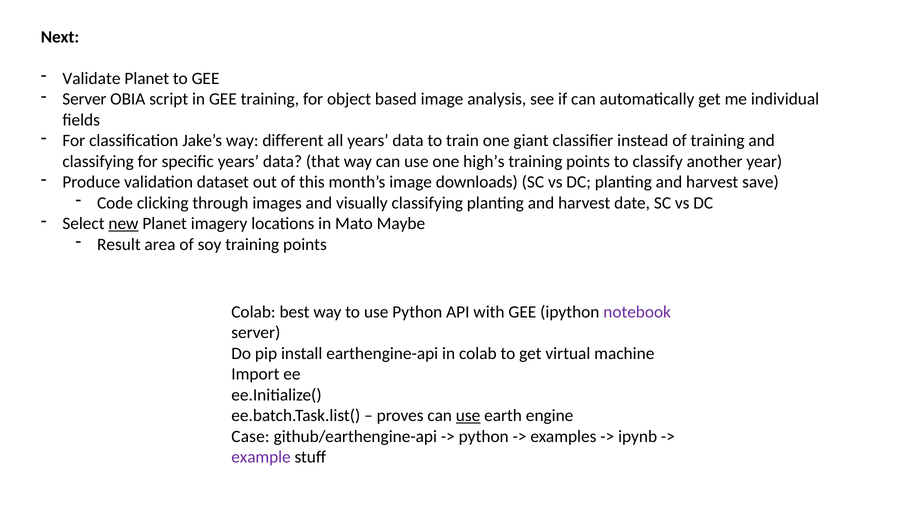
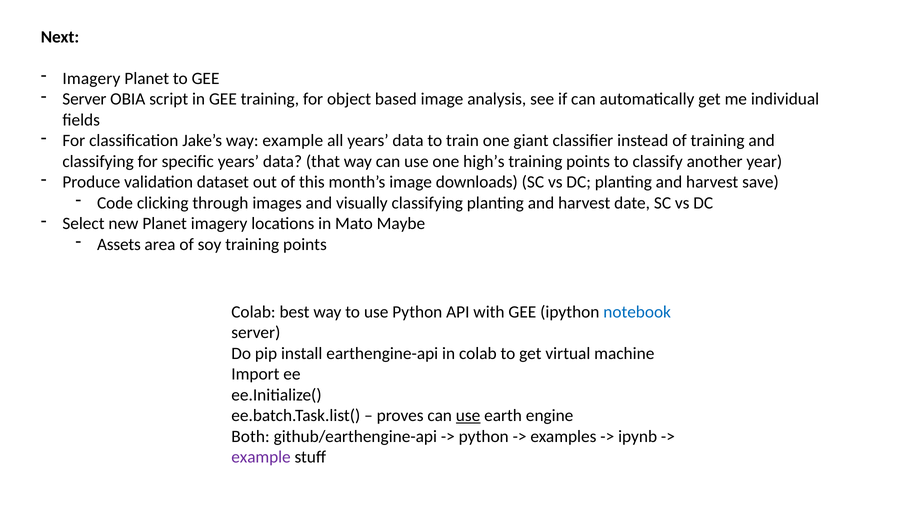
Validate: Validate -> Imagery (91, 78)
way different: different -> example (293, 141)
new underline: present -> none (123, 224)
Result: Result -> Assets (119, 245)
notebook colour: purple -> blue (637, 312)
Case: Case -> Both (251, 437)
